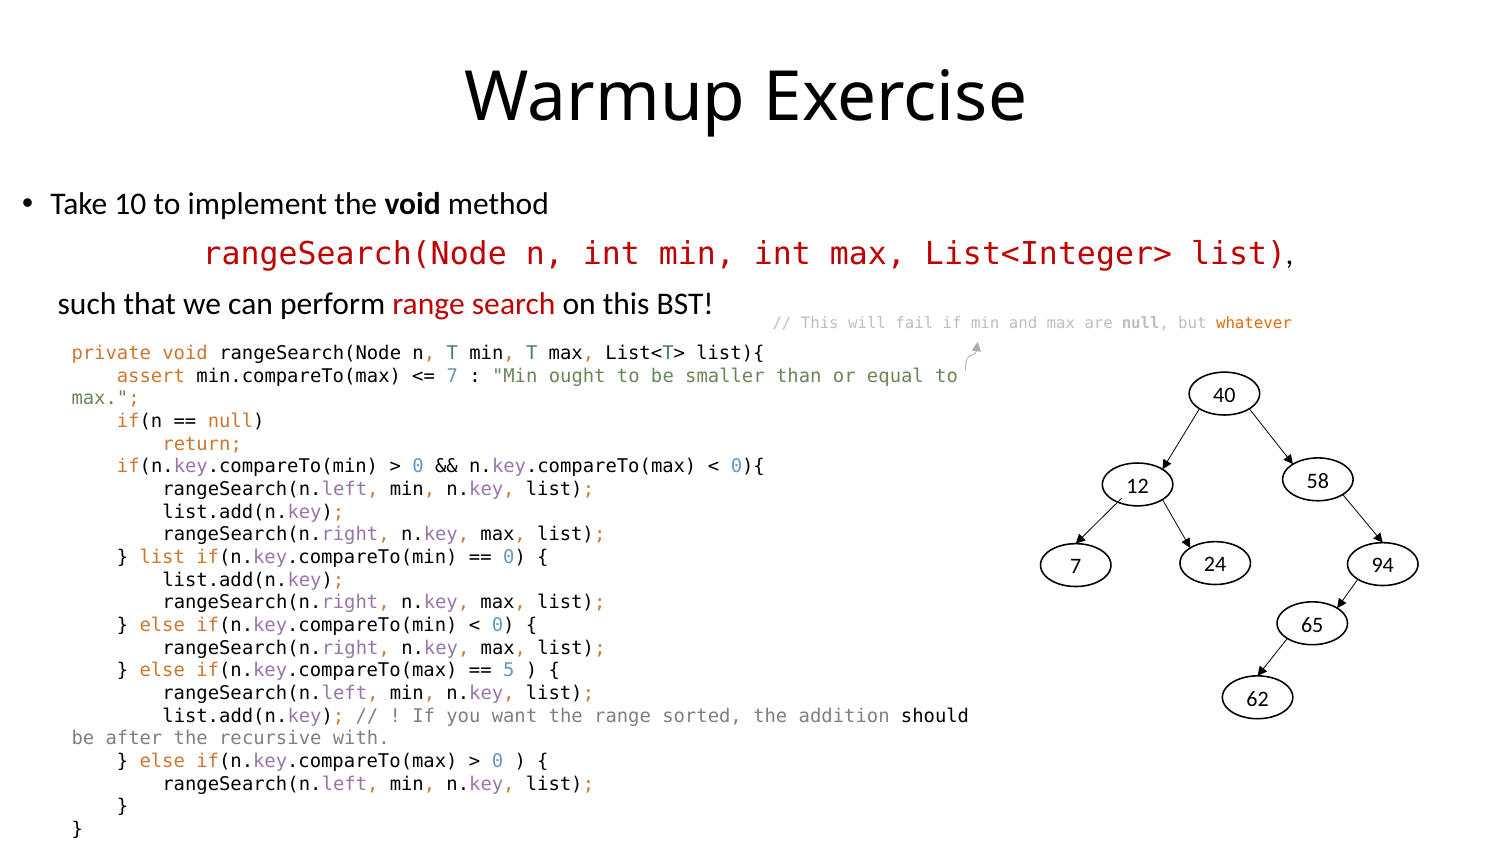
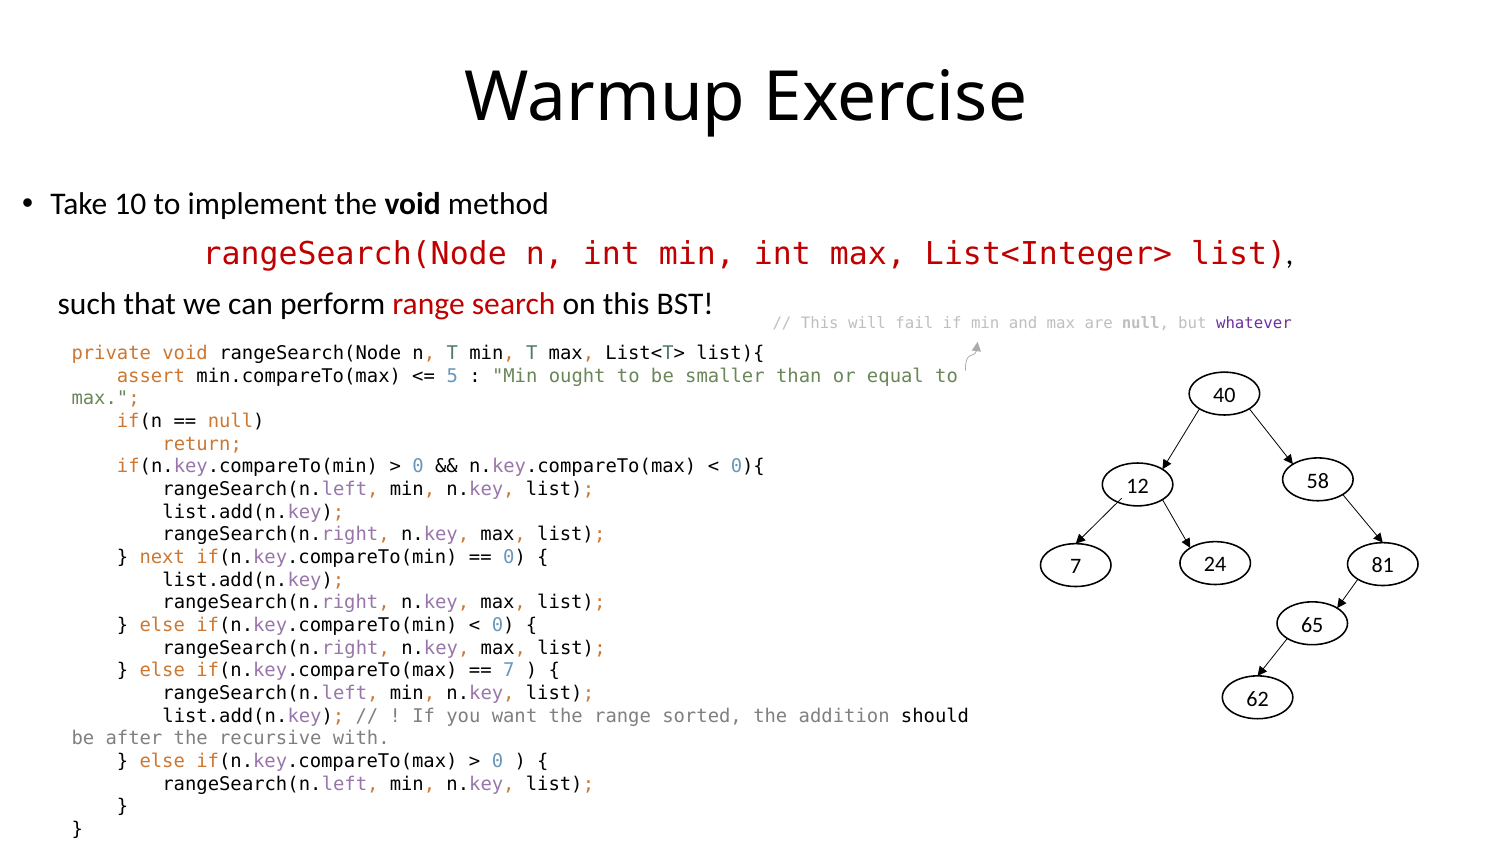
whatever colour: orange -> purple (1254, 323)
7: 7 -> 5 (452, 376)
list: list -> next (162, 558)
94: 94 -> 81 (1383, 566)
5: 5 -> 7 (509, 671)
